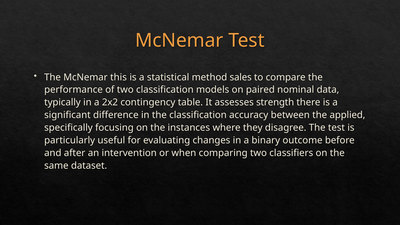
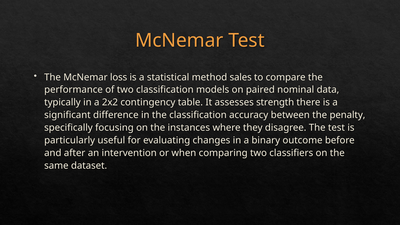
this: this -> loss (119, 77)
applied: applied -> penalty (347, 115)
